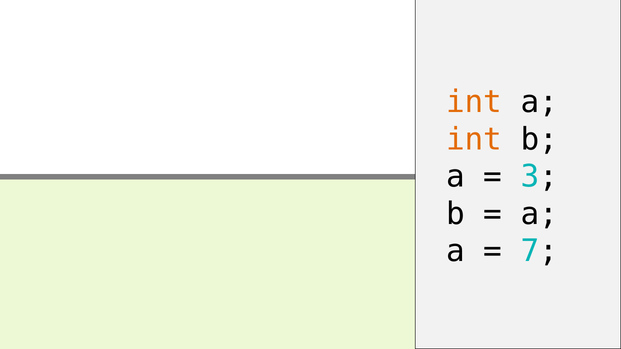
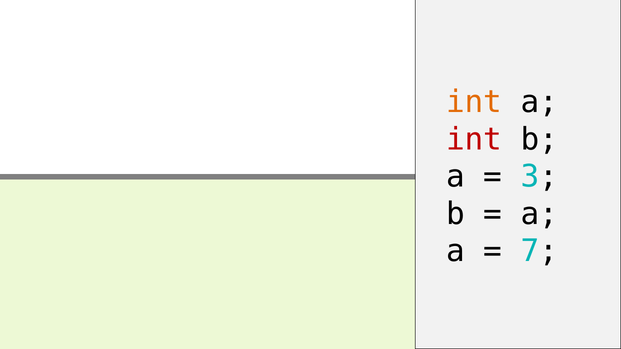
int colour: orange -> red (474, 140)
